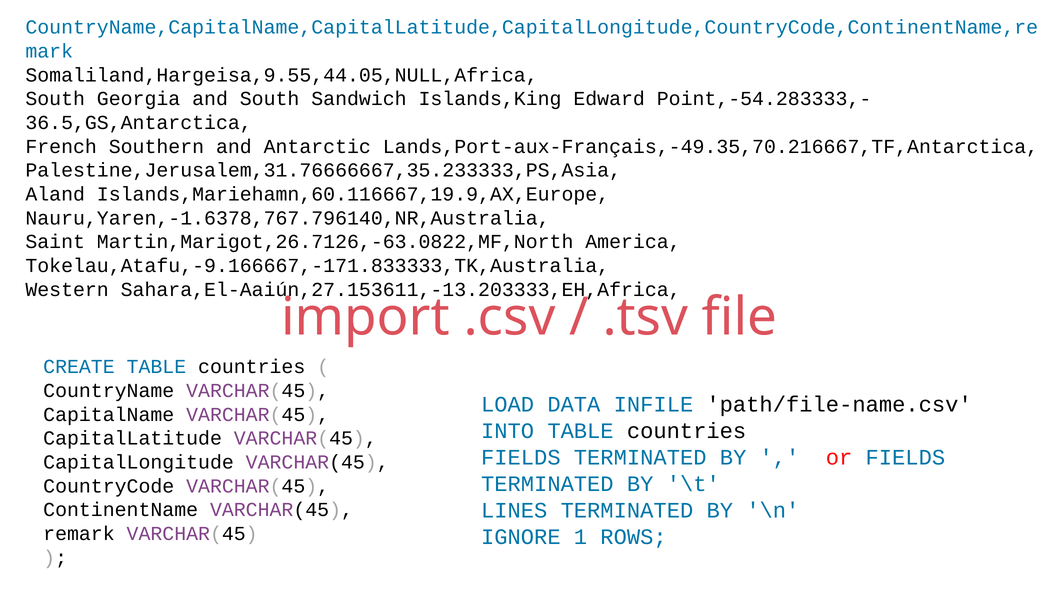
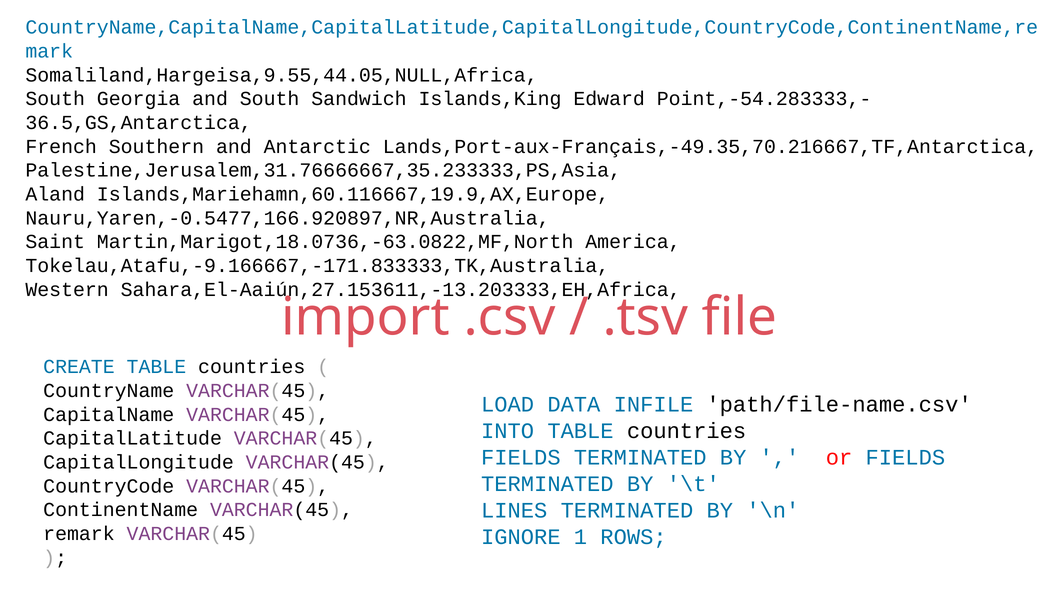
Nauru,Yaren,-1.6378,767.796140,NR,Australia: Nauru,Yaren,-1.6378,767.796140,NR,Australia -> Nauru,Yaren,-0.5477,166.920897,NR,Australia (287, 218)
Martin,Marigot,26.7126,-63.0822,MF,North: Martin,Marigot,26.7126,-63.0822,MF,North -> Martin,Marigot,18.0736,-63.0822,MF,North (335, 242)
